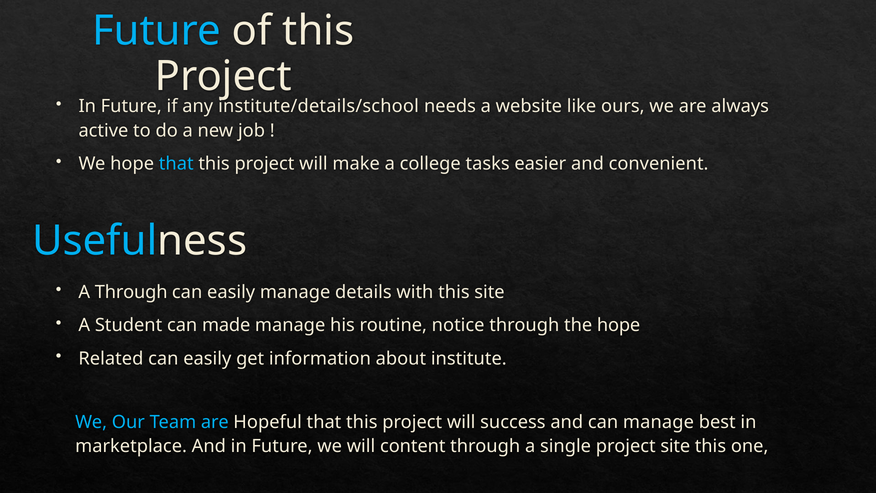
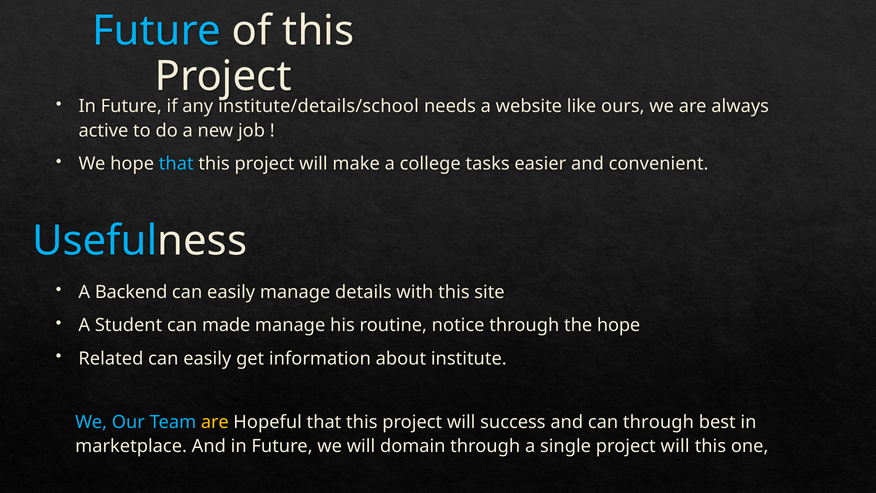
A Through: Through -> Backend (131, 292)
are colour: light blue -> yellow (215, 422)
can manage: manage -> through (658, 422)
content: content -> domain (413, 446)
single project site: site -> will (675, 446)
